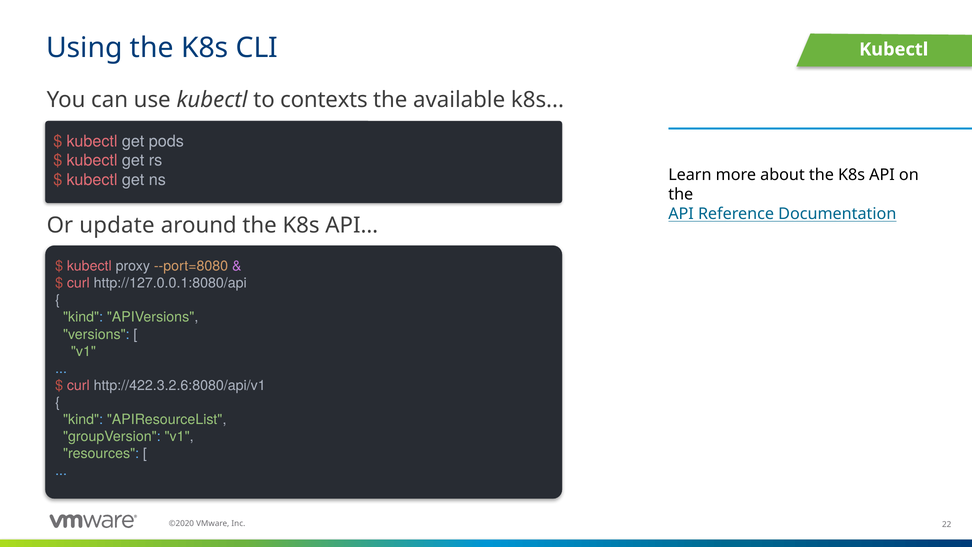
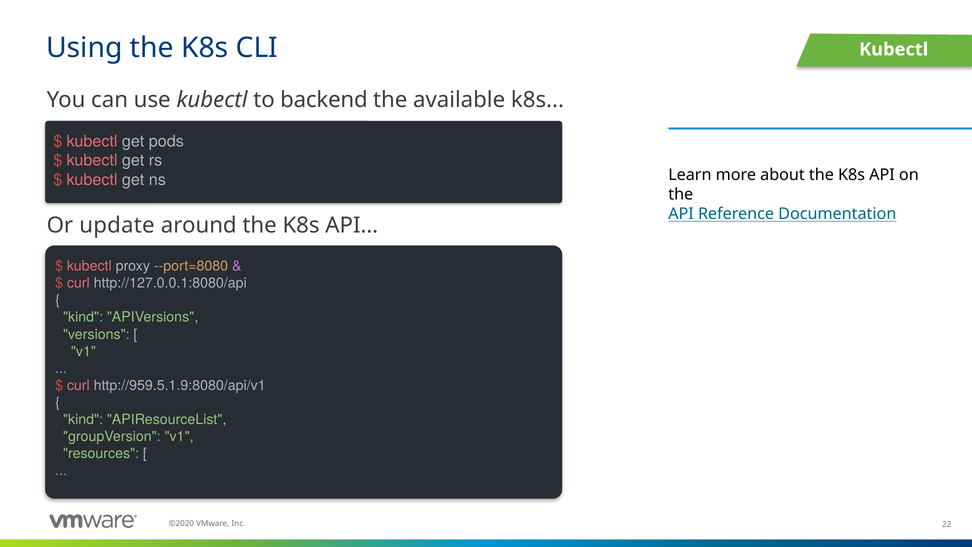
contexts: contexts -> backend (324, 100)
http://422.3.2.6:8080/api/v1: http://422.3.2.6:8080/api/v1 -> http://959.5.1.9:8080/api/v1 (180, 385)
